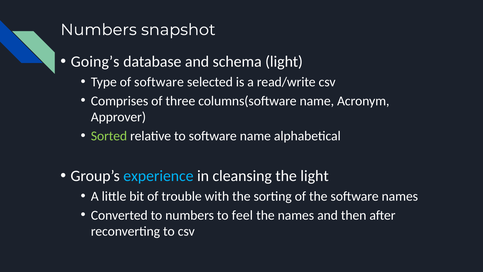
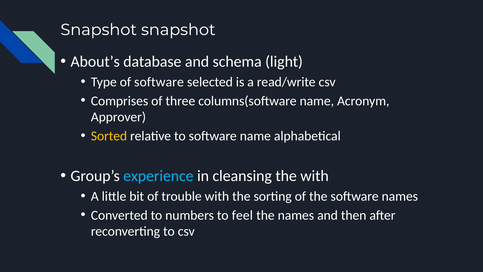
Numbers: Numbers -> Snapshot (99, 30)
Going’s: Going’s -> About’s (95, 62)
Sorted colour: light green -> yellow (109, 136)
the light: light -> with (315, 176)
